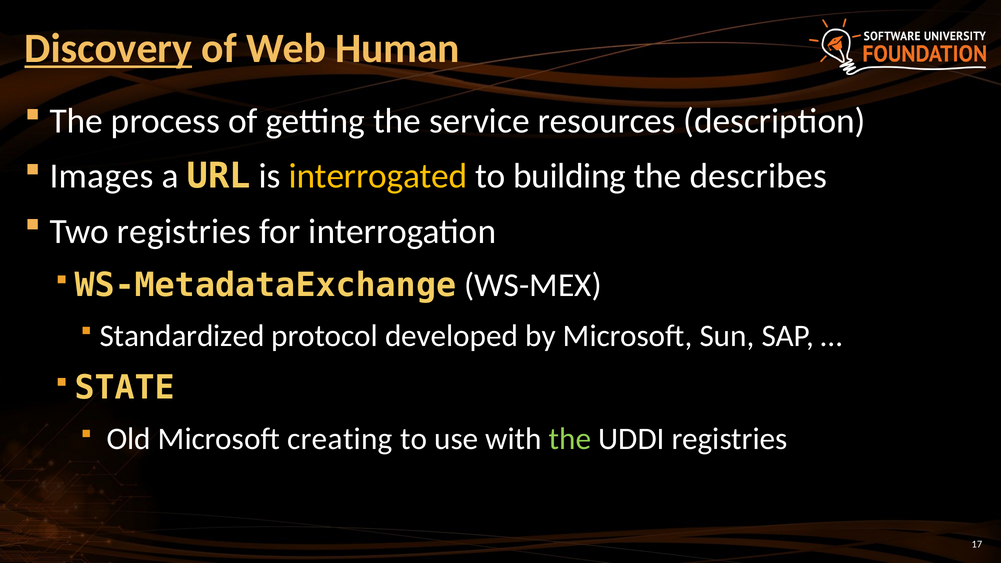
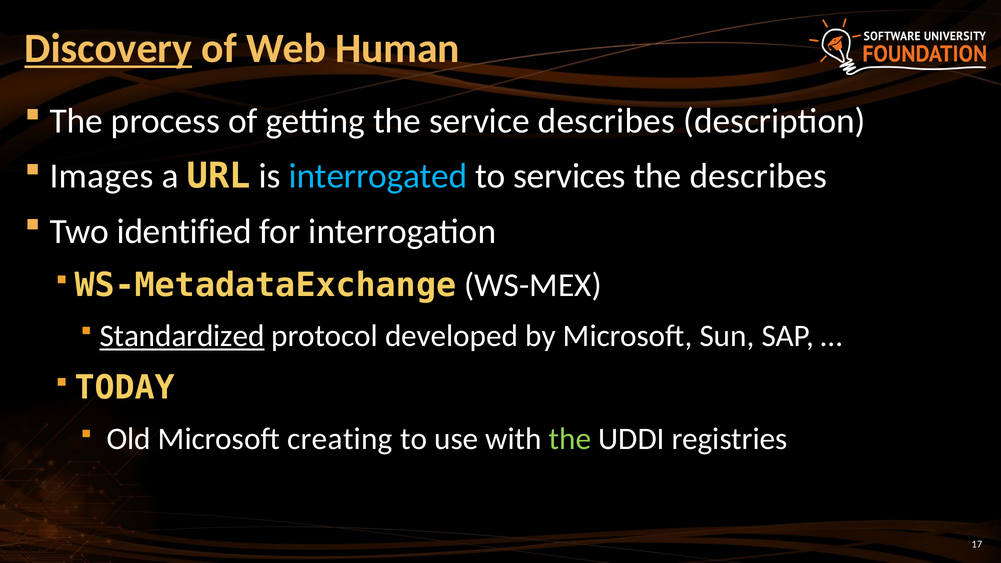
service resources: resources -> describes (606, 121)
interrogated colour: yellow -> light blue (378, 176)
building: building -> services (570, 176)
Two registries: registries -> identified (184, 231)
Standardized underline: none -> present (182, 336)
STATE: STATE -> TODAY (125, 388)
